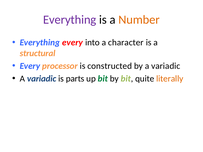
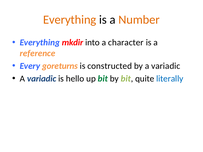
Everything colour: purple -> orange (70, 20)
Everything every: every -> mkdir (73, 43)
structural: structural -> reference (38, 53)
processor: processor -> goreturns (60, 66)
parts: parts -> hello (75, 79)
literally colour: orange -> blue (170, 79)
